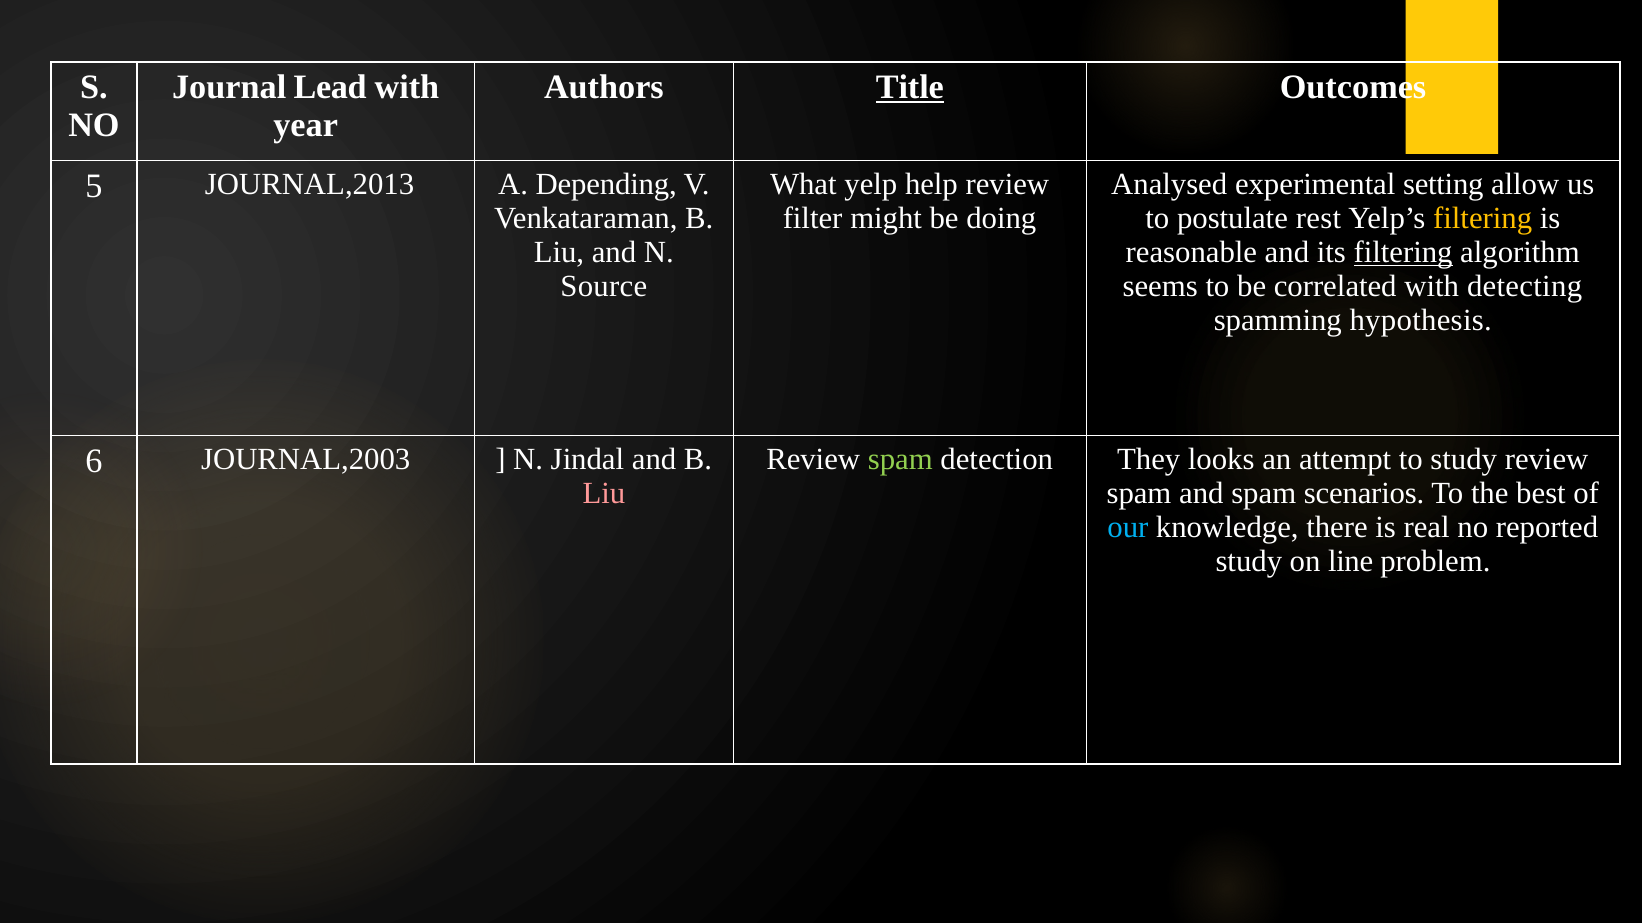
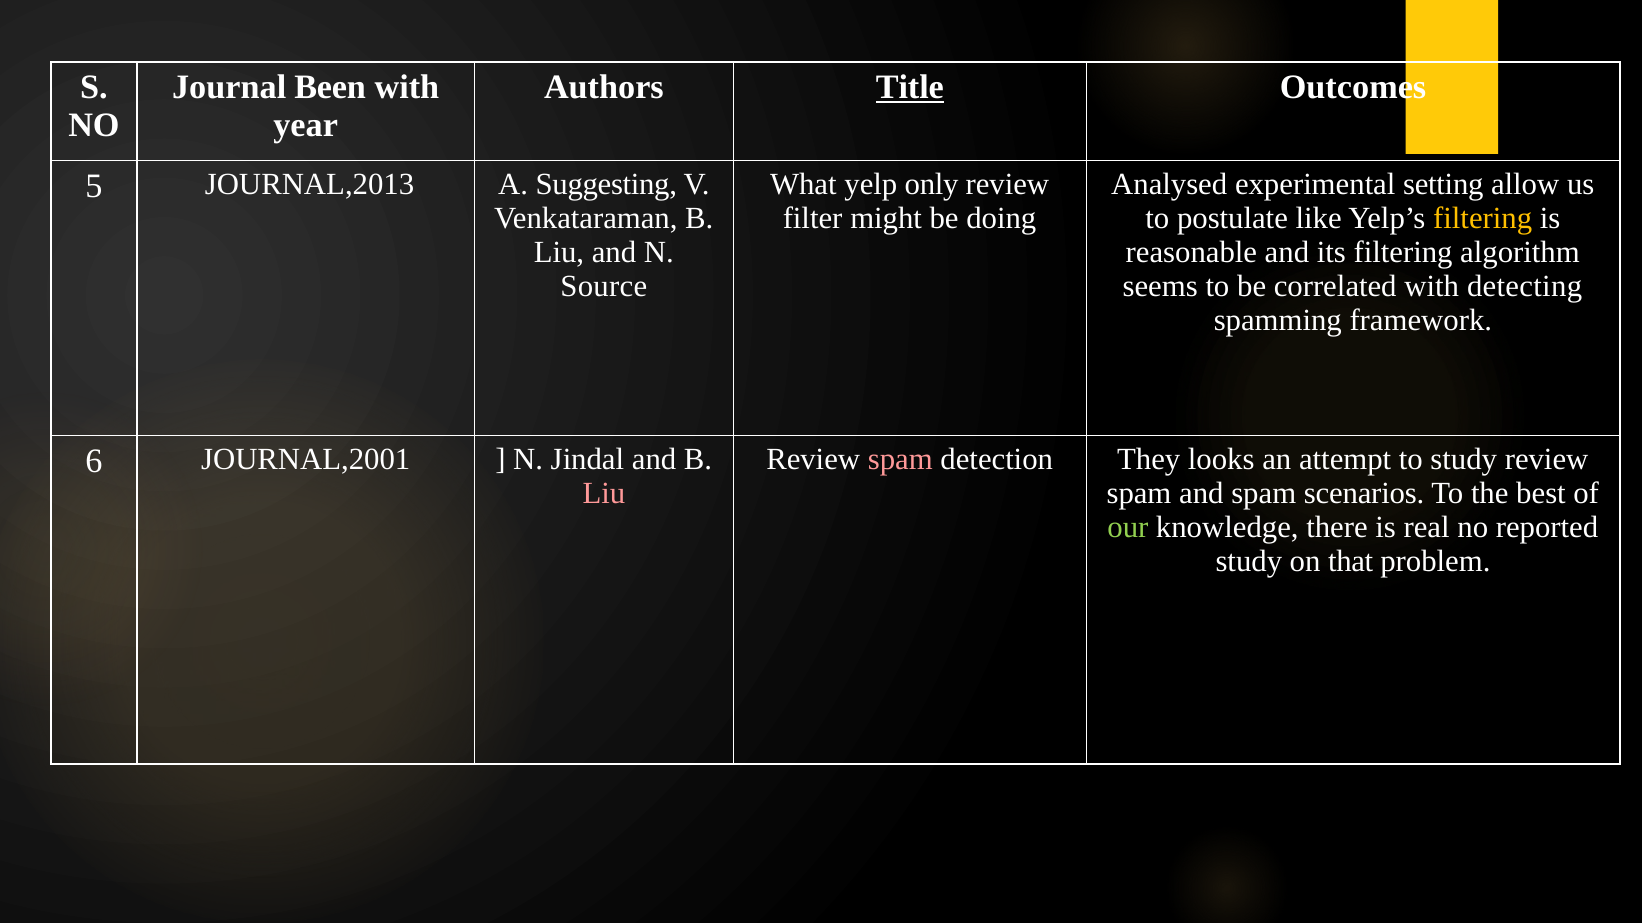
Lead: Lead -> Been (330, 88)
help: help -> only (932, 184)
Depending: Depending -> Suggesting (606, 184)
rest: rest -> like (1319, 218)
filtering underline: present -> none (1403, 252)
hypothesis: hypothesis -> framework (1421, 321)
spam colour: light green -> pink (900, 459)
JOURNAL,2003: JOURNAL,2003 -> JOURNAL,2001 (306, 459)
our colour: light blue -> light green (1128, 527)
line: line -> that (1351, 562)
